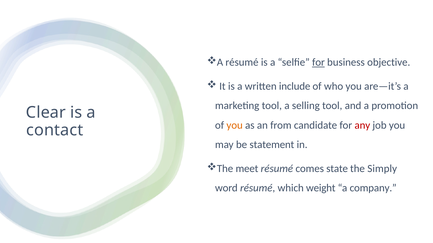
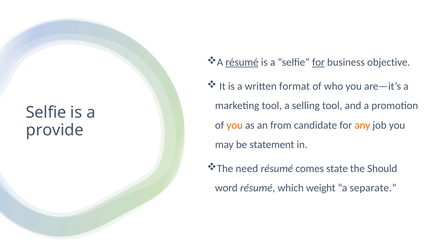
résumé underline: none -> present (242, 62)
include: include -> format (295, 86)
Clear: Clear -> Selfie (46, 113)
any colour: red -> orange (362, 125)
contact: contact -> provide (55, 130)
meet: meet -> need (247, 169)
Simply: Simply -> Should (382, 169)
company: company -> separate (373, 188)
